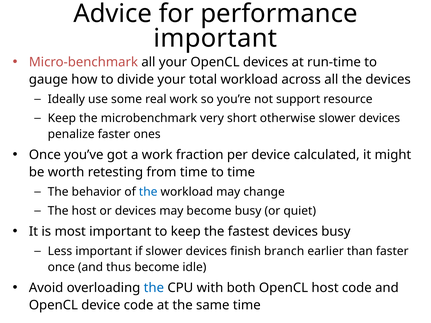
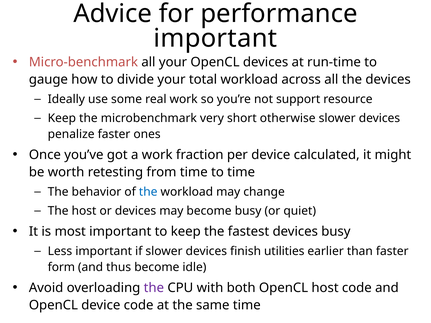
branch: branch -> utilities (284, 252)
once: once -> form (61, 267)
the colour: blue -> purple (154, 288)
